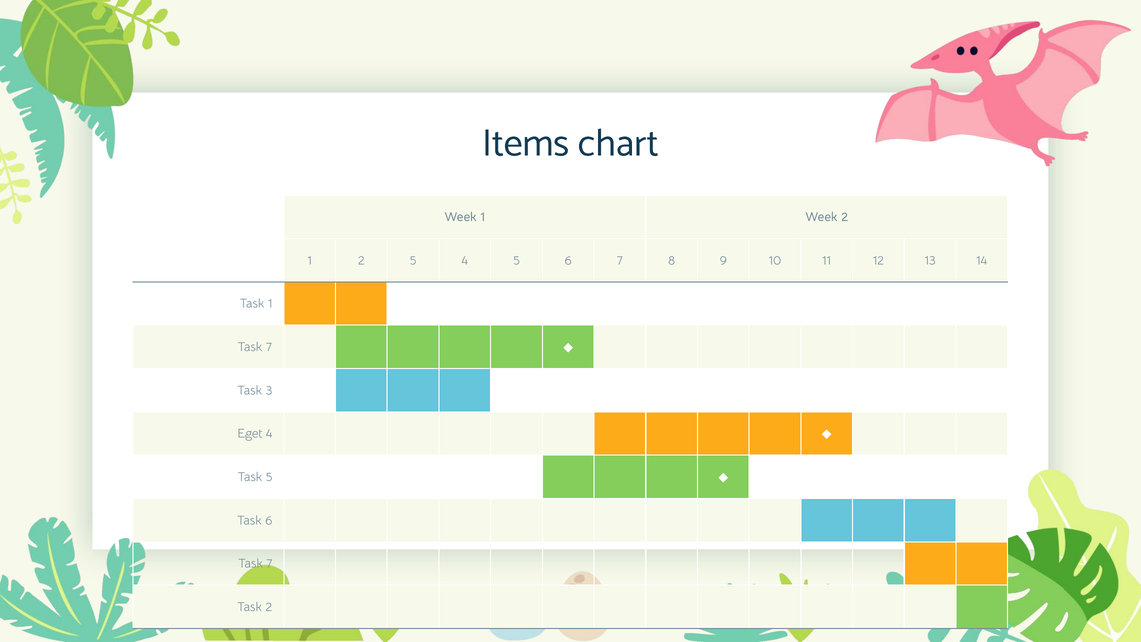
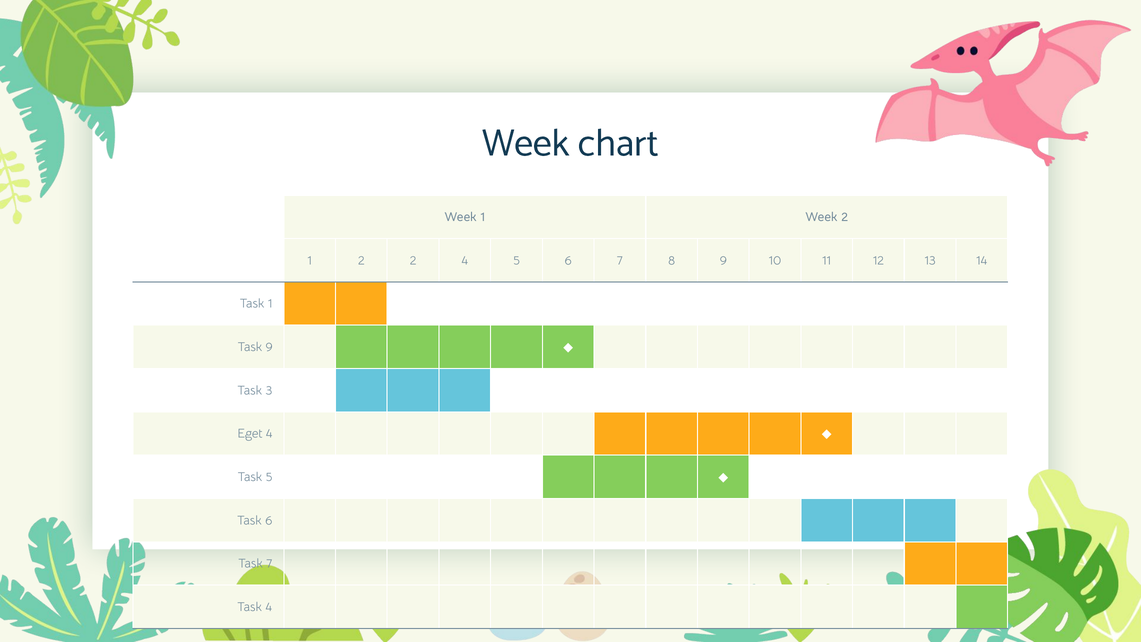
Items: Items -> Week (526, 143)
2 5: 5 -> 2 (413, 260)
7: 7 -> 9 (269, 347)
Task 2: 2 -> 4 (269, 607)
